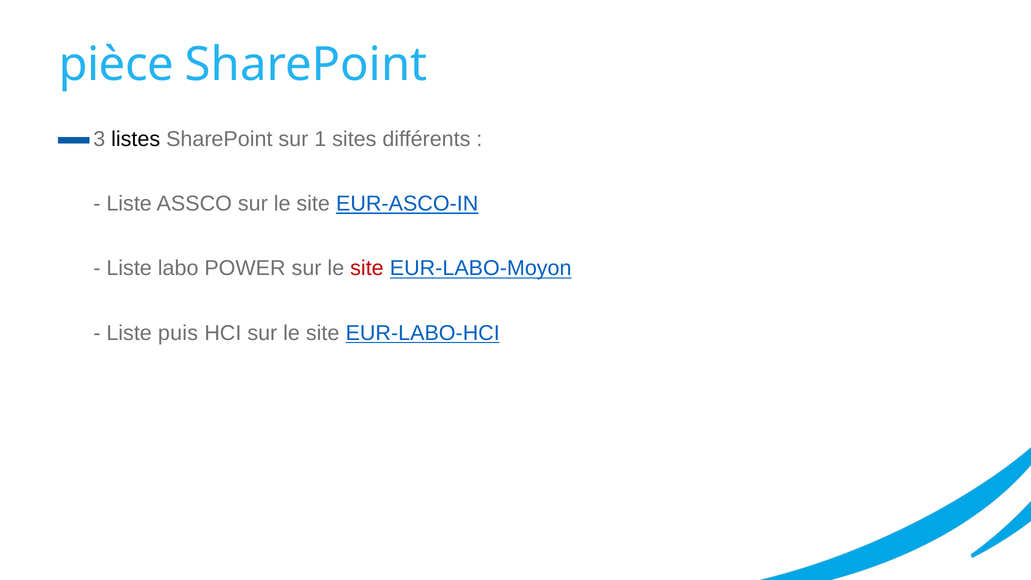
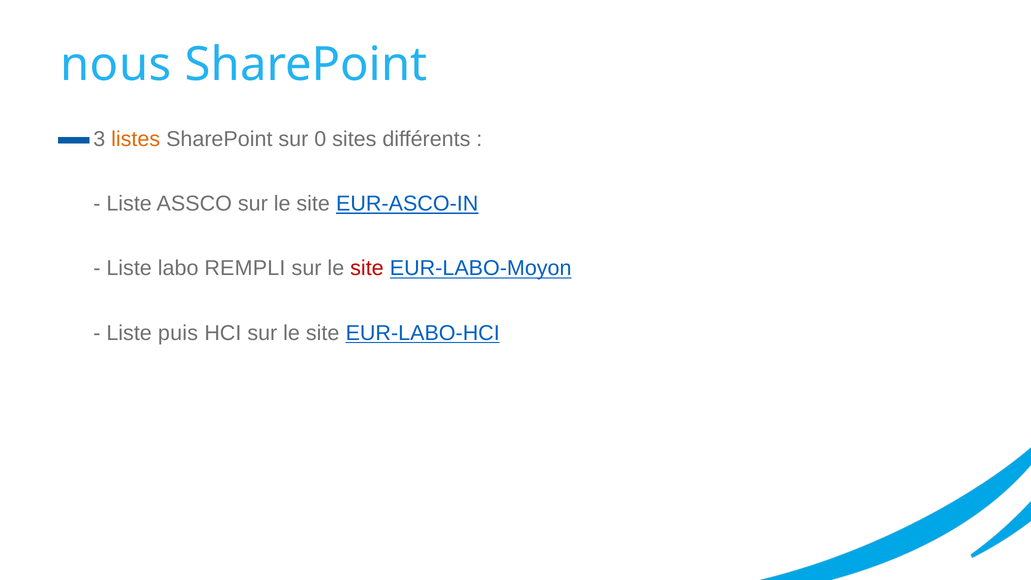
pièce: pièce -> nous (116, 65)
listes colour: black -> orange (136, 139)
1: 1 -> 0 (320, 139)
POWER: POWER -> REMPLI (245, 268)
